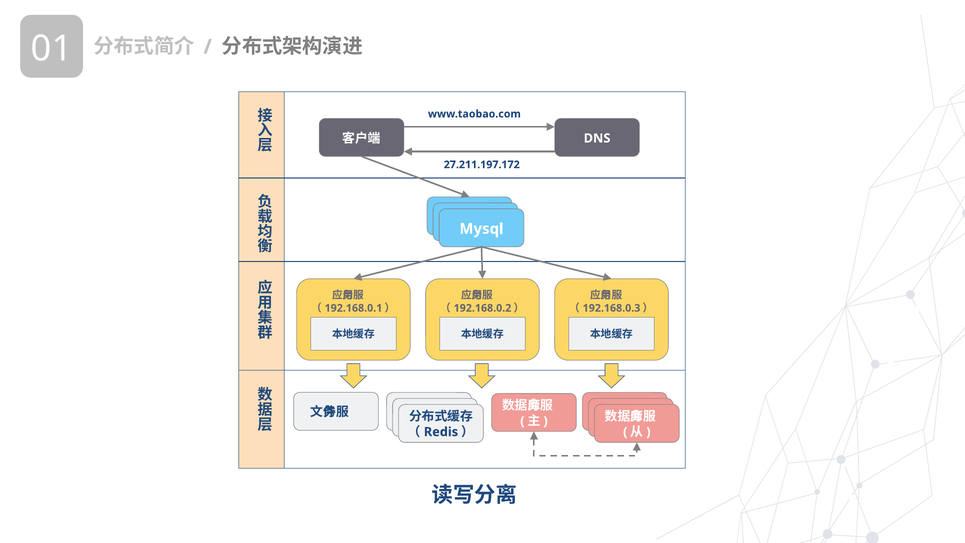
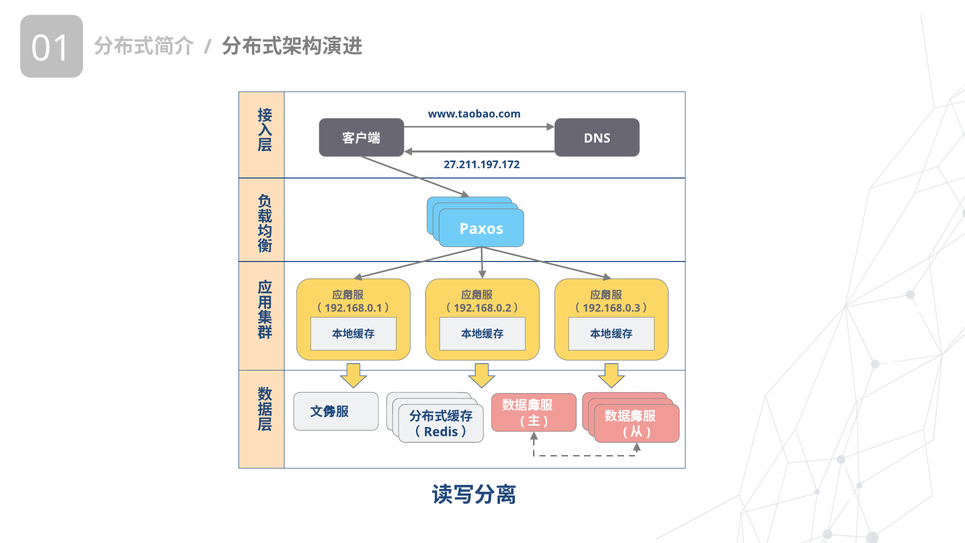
Mysql: Mysql -> Paxos (481, 229)
